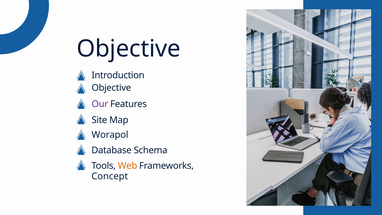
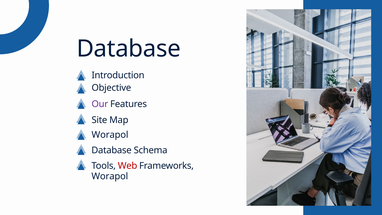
Objective: Objective -> Database (129, 49)
Web colour: orange -> red (128, 166)
Concept: Concept -> Worapol (110, 176)
